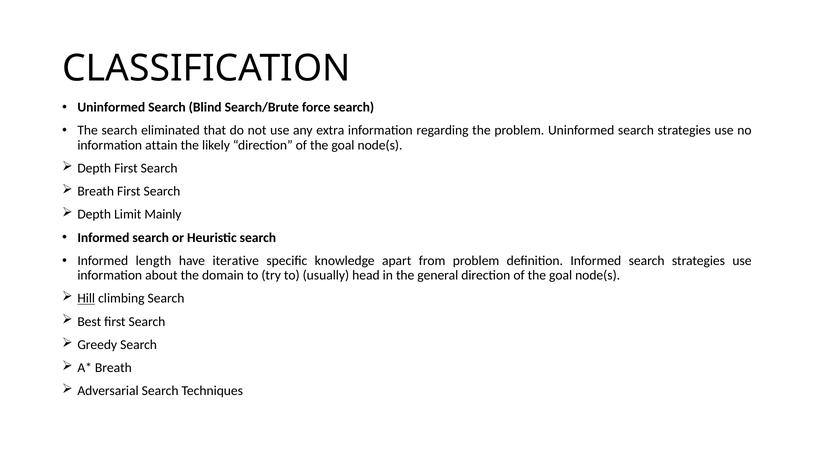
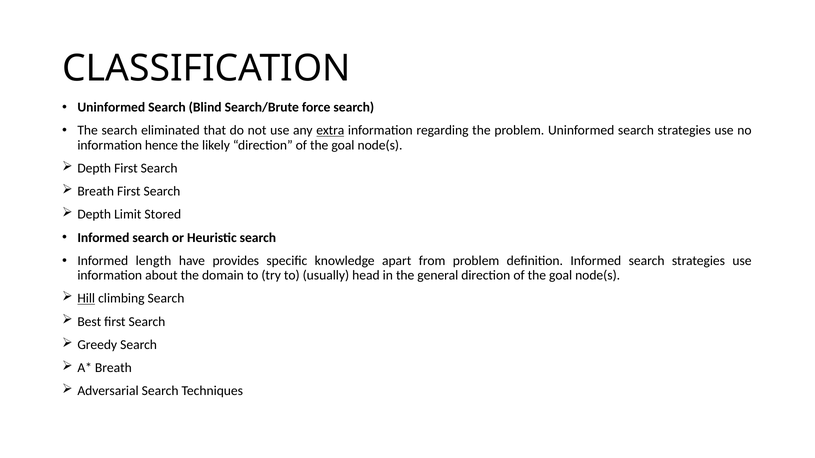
extra underline: none -> present (330, 131)
attain: attain -> hence (161, 145)
Mainly: Mainly -> Stored (163, 215)
iterative: iterative -> provides (236, 261)
